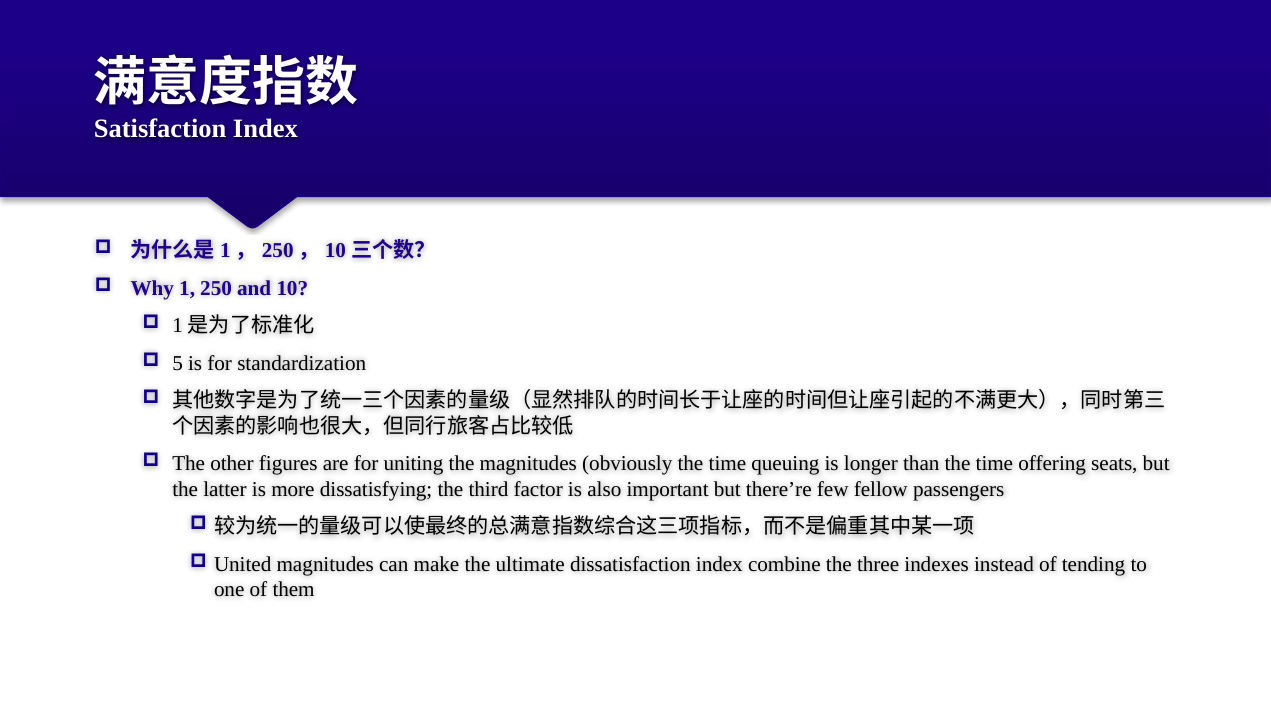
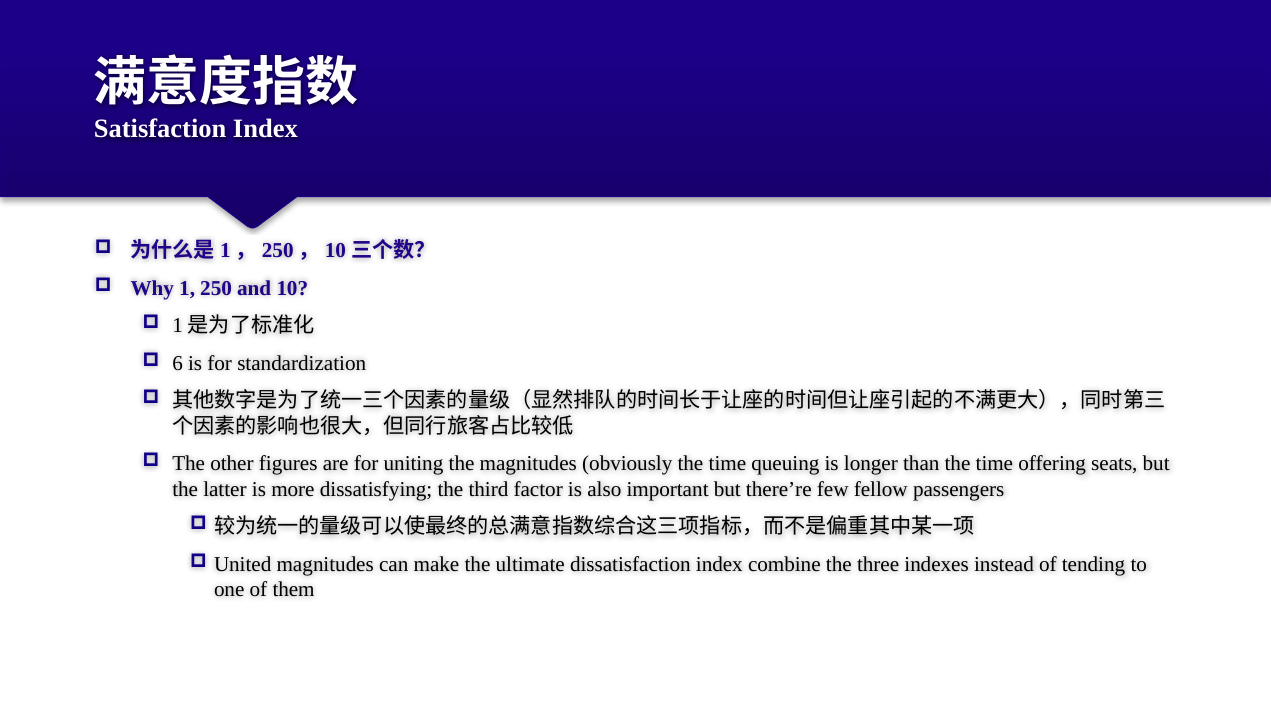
5: 5 -> 6 (178, 363)
